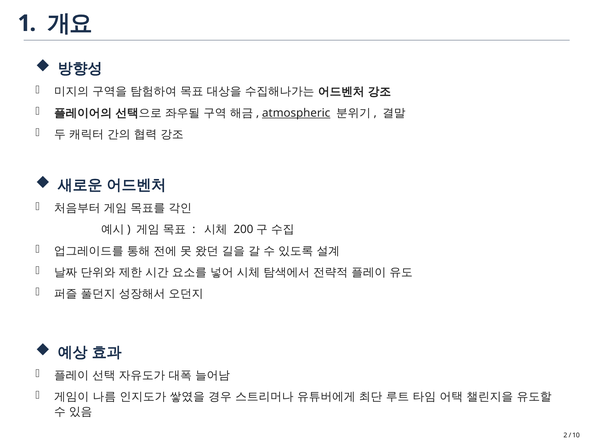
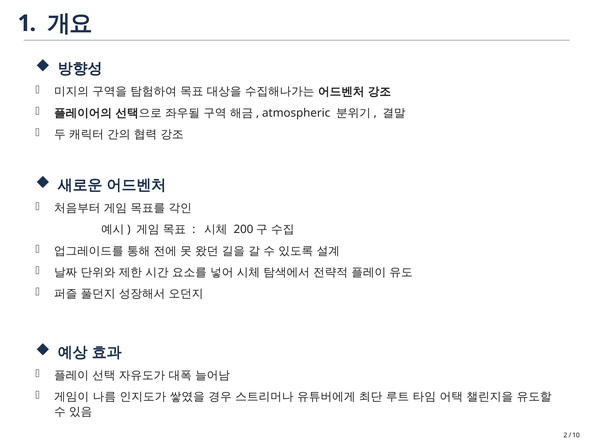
atmospheric underline: present -> none (296, 113)
